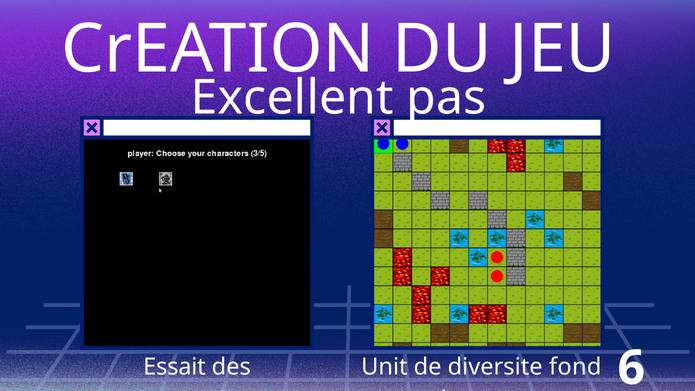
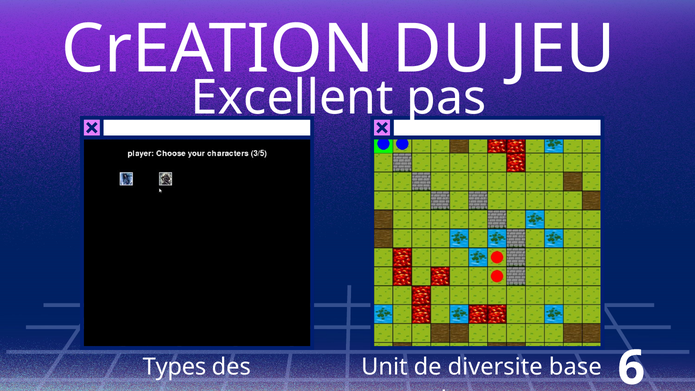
Essait: Essait -> Types (174, 367)
fond: fond -> base (575, 367)
